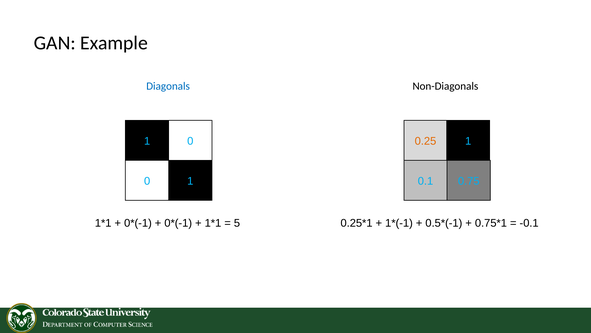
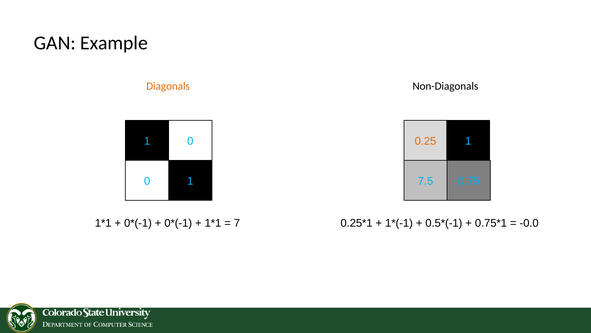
Diagonals colour: blue -> orange (168, 86)
0.1: 0.1 -> 7.5 (426, 181)
5: 5 -> 7 (237, 223)
-0.1: -0.1 -> -0.0 (529, 223)
